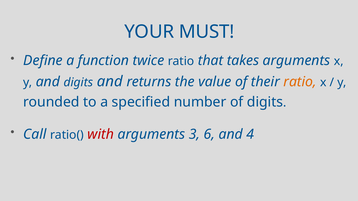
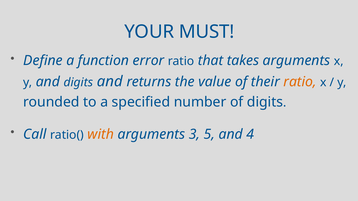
twice: twice -> error (148, 61)
with colour: red -> orange (101, 134)
6: 6 -> 5 (209, 134)
